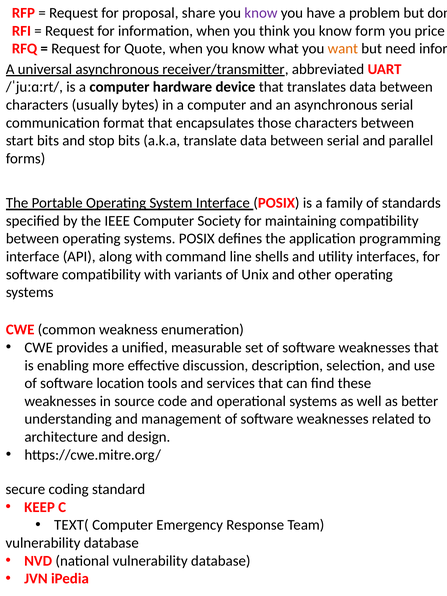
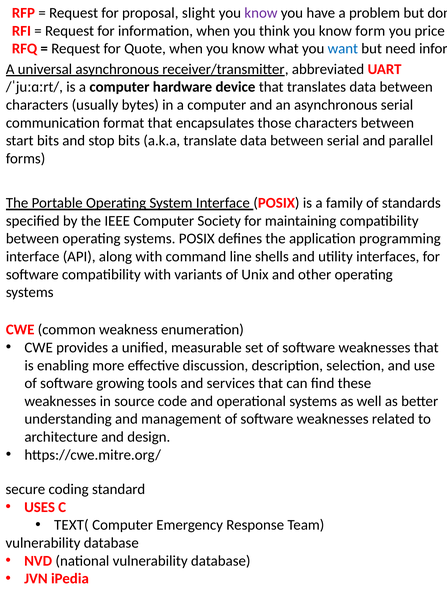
share: share -> slight (199, 13)
want colour: orange -> blue (343, 49)
location: location -> growing (120, 383)
KEEP: KEEP -> USES (40, 507)
